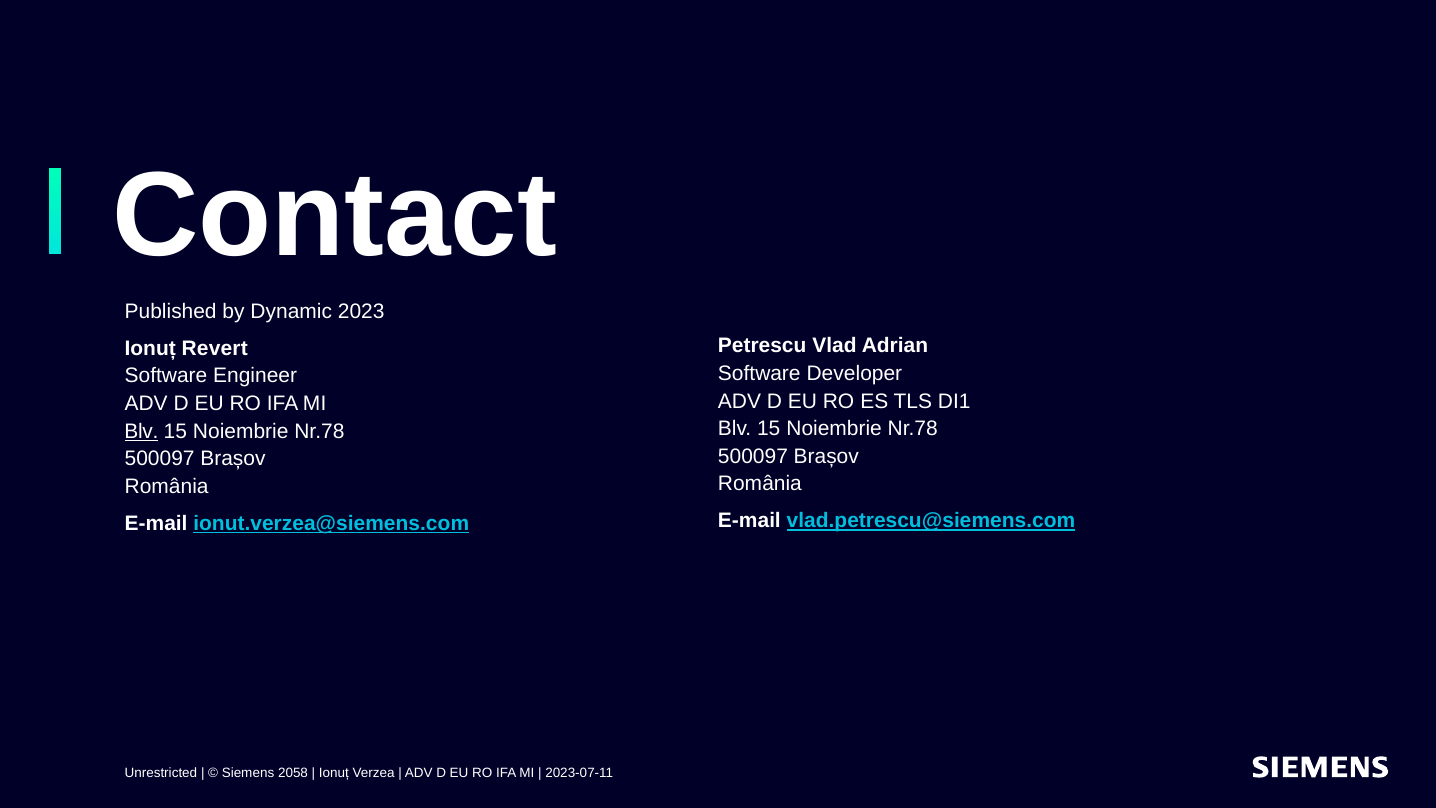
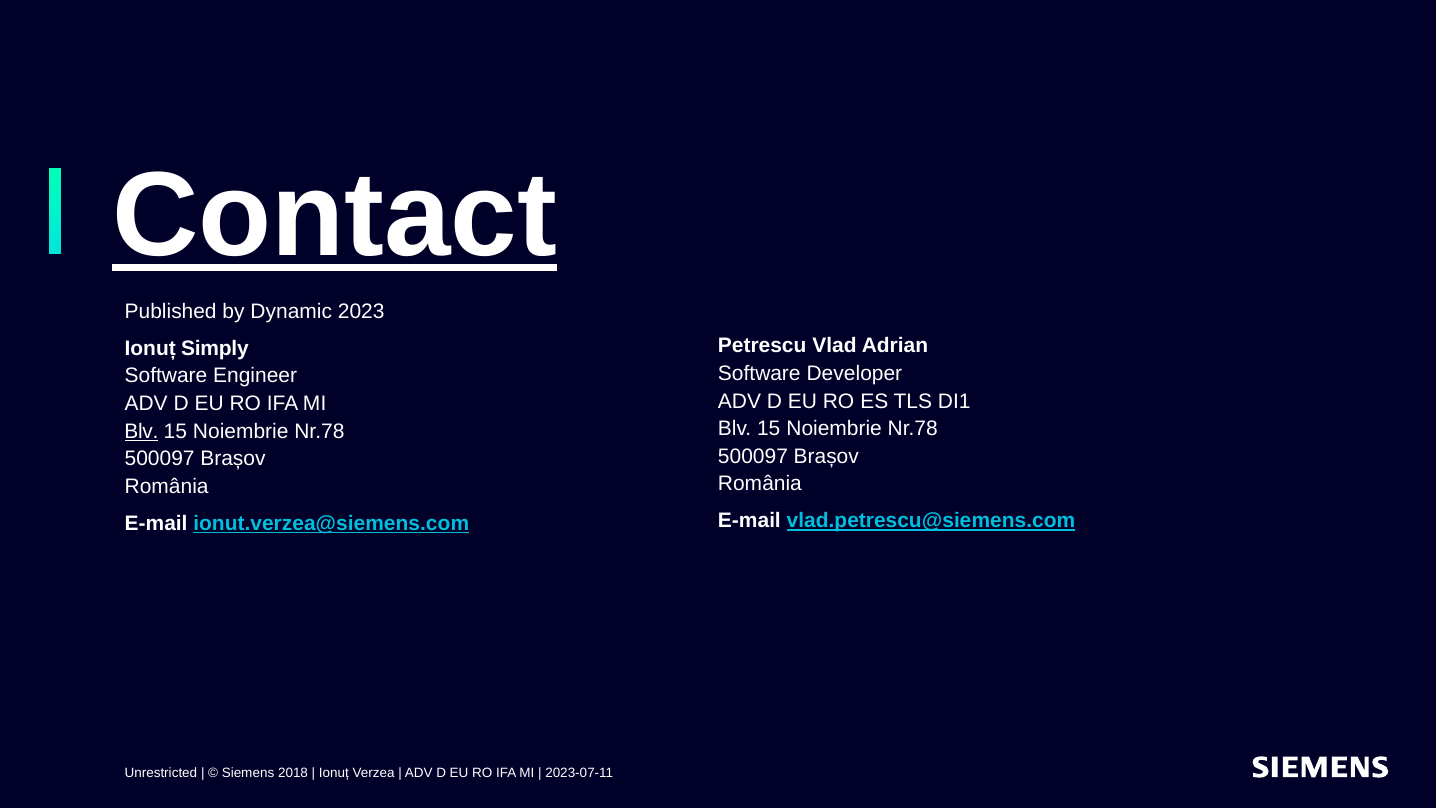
Contact underline: none -> present (335, 216)
Revert: Revert -> Simply (215, 348)
2058: 2058 -> 2018 (293, 773)
